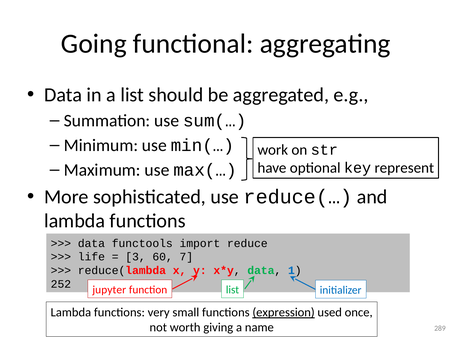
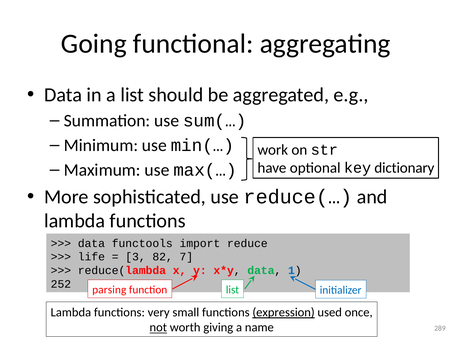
represent: represent -> dictionary (404, 168)
60: 60 -> 82 (163, 257)
jupyter: jupyter -> parsing (109, 290)
not underline: none -> present (158, 328)
